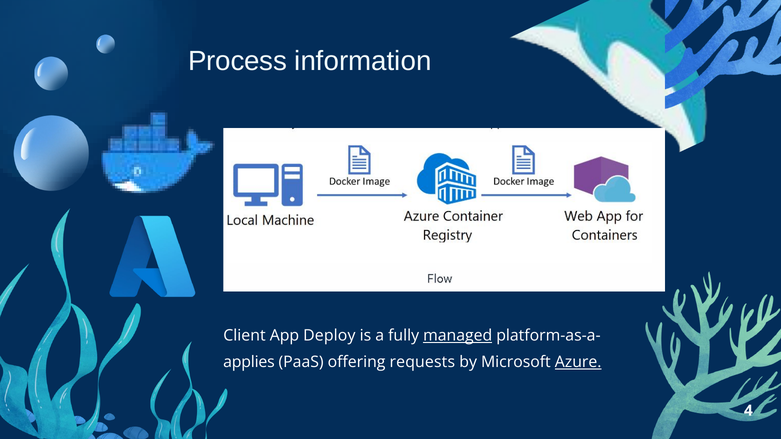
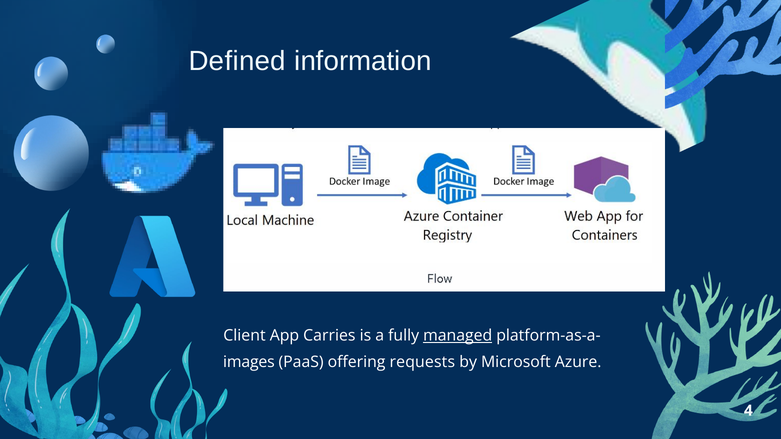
Process: Process -> Defined (237, 61)
Deploy: Deploy -> Carries (329, 336)
applies: applies -> images (249, 363)
Azure underline: present -> none (578, 363)
